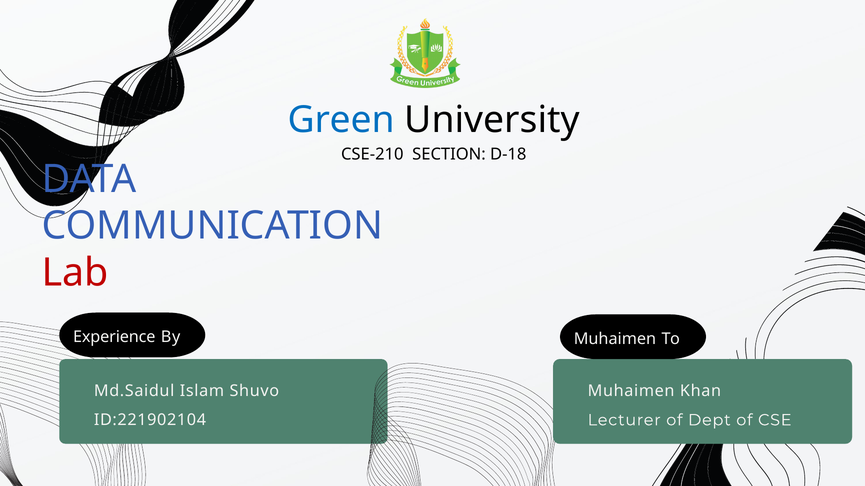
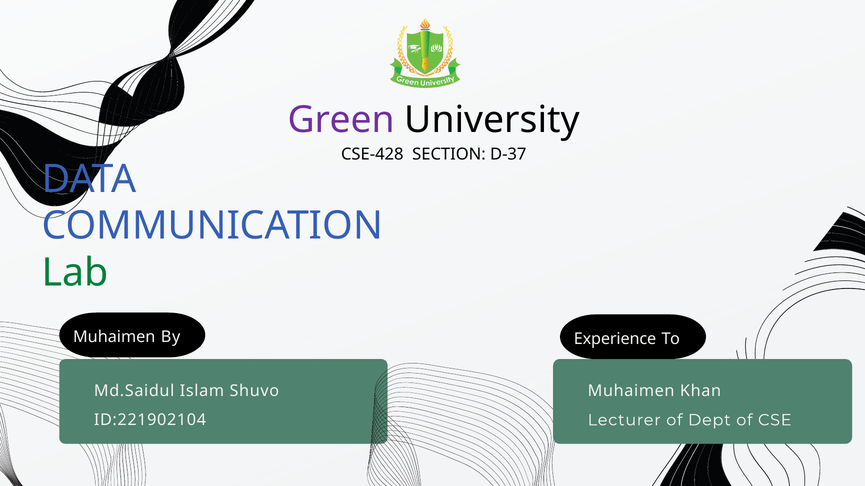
Green colour: blue -> purple (341, 120)
CSE-210: CSE-210 -> CSE-428 (372, 154)
D-18: D-18 -> D-37 (508, 154)
Lab colour: red -> green (75, 273)
Experience: Experience -> Muhaimen (114, 337)
Muhaimen: Muhaimen -> Experience (615, 339)
